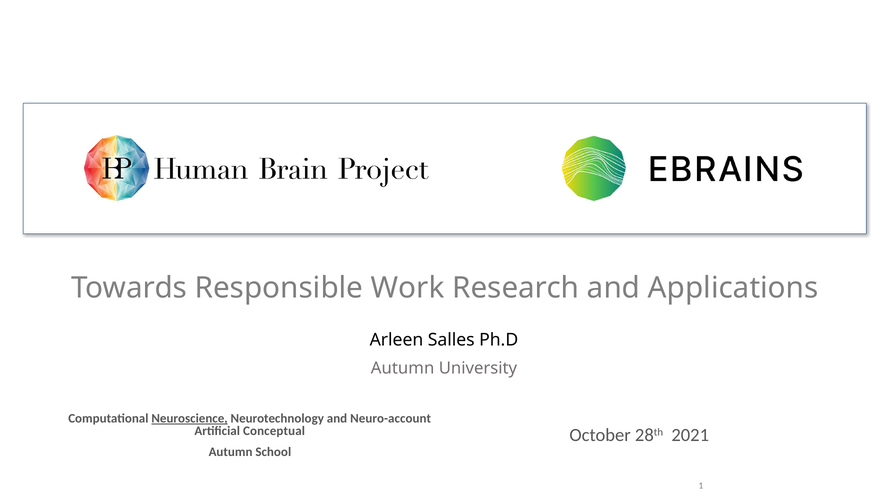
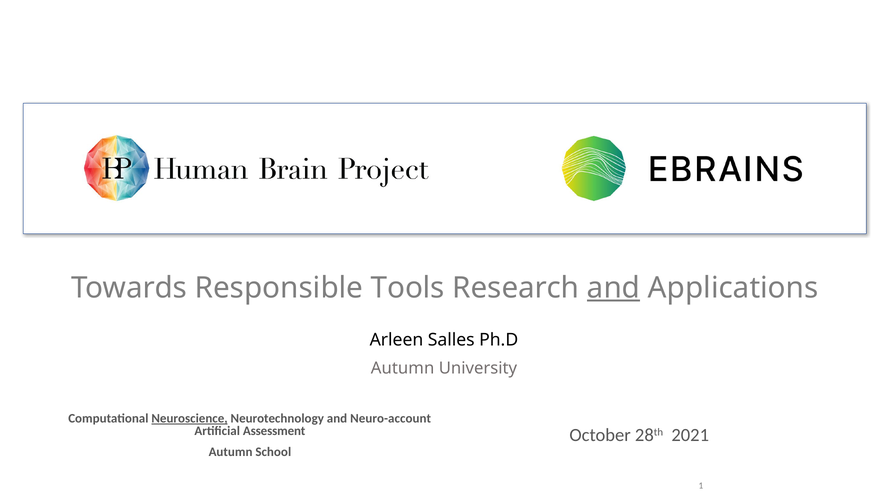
Work: Work -> Tools (408, 288)
and underline: none -> present (614, 288)
Conceptual: Conceptual -> Assessment (274, 431)
